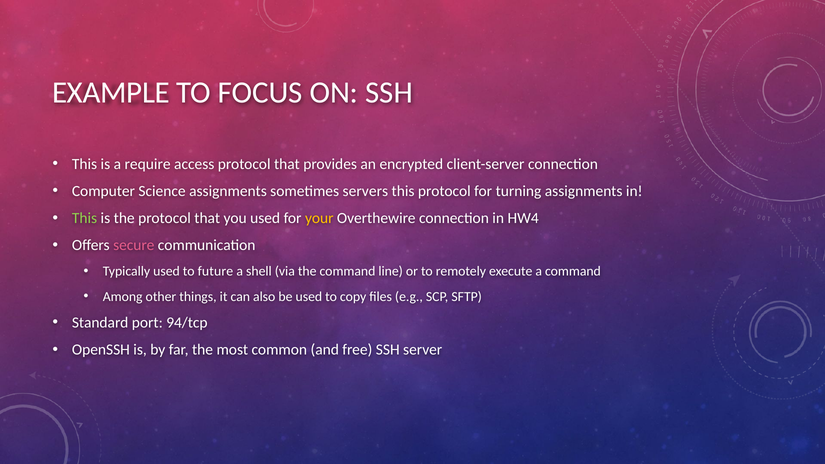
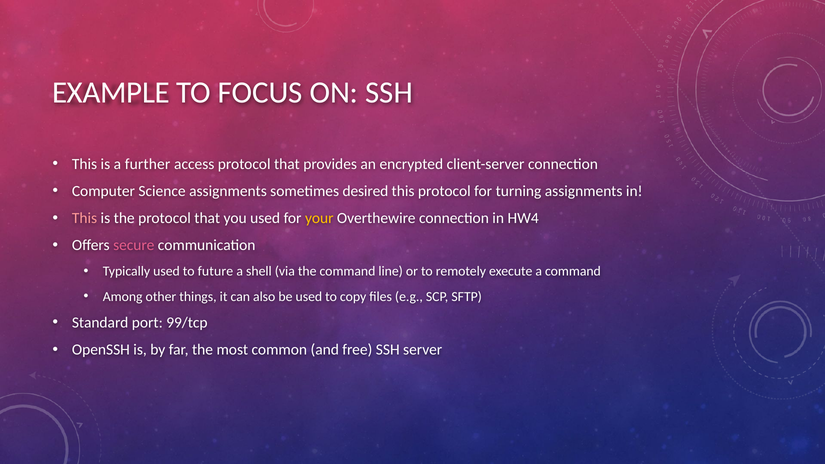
require: require -> further (148, 164)
servers: servers -> desired (365, 191)
This colour: light green -> pink (85, 218)
94/tcp: 94/tcp -> 99/tcp (187, 323)
